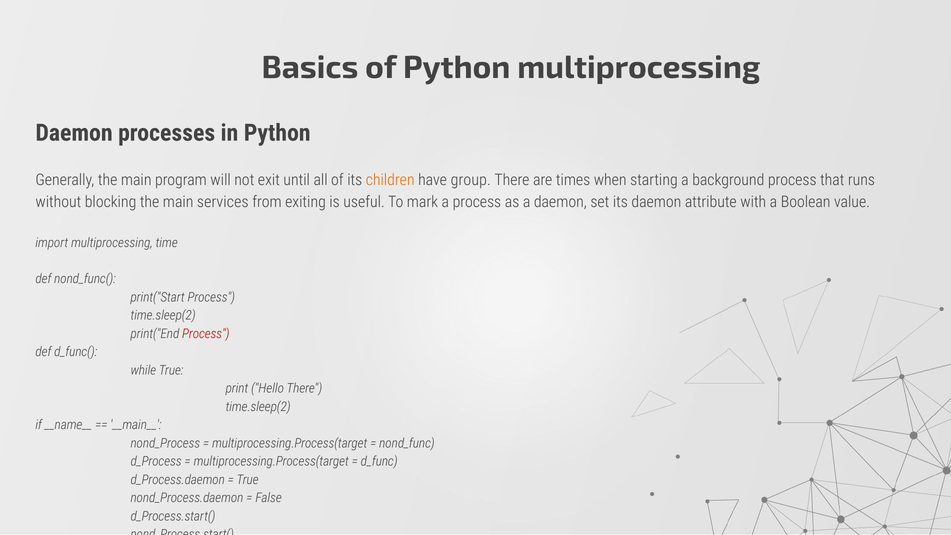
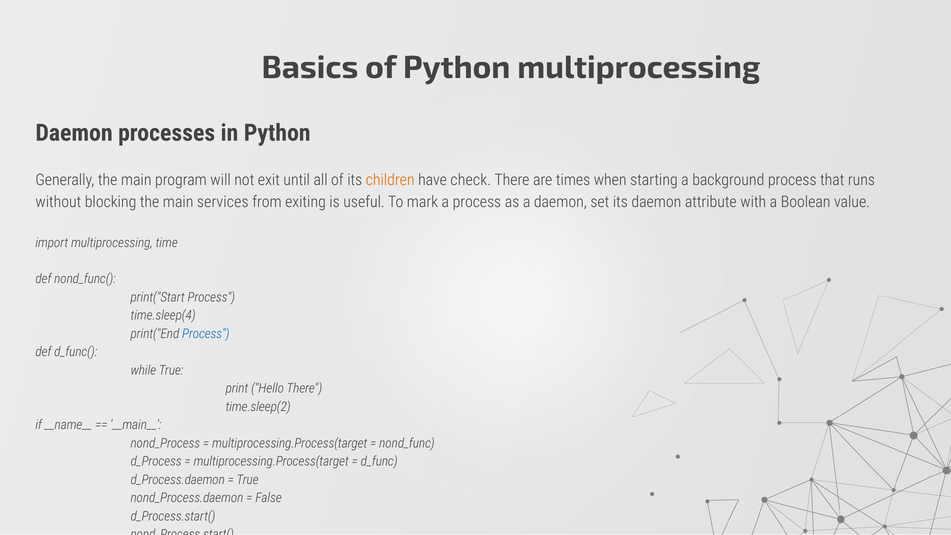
group: group -> check (471, 180)
time.sleep(2: time.sleep(2 -> time.sleep(4 (163, 316)
Process colour: red -> blue (206, 334)
